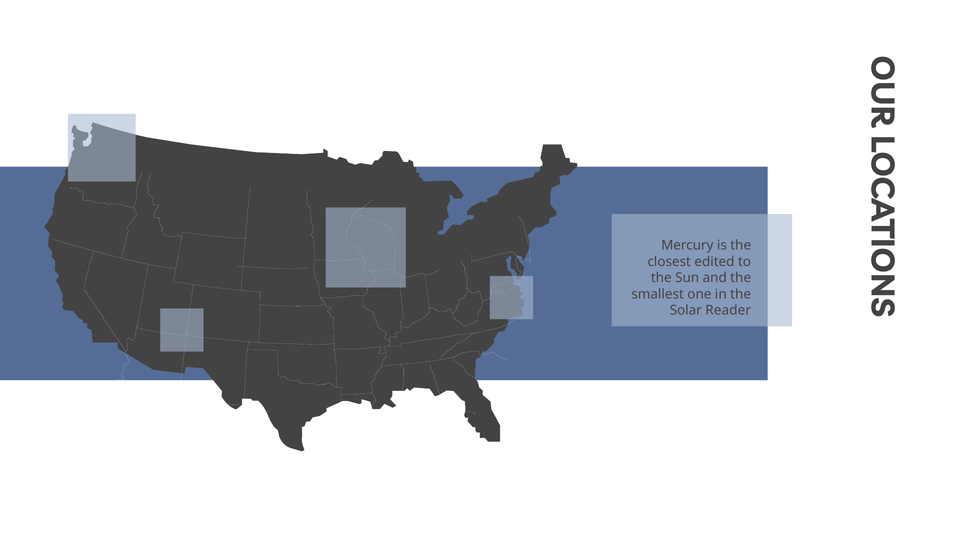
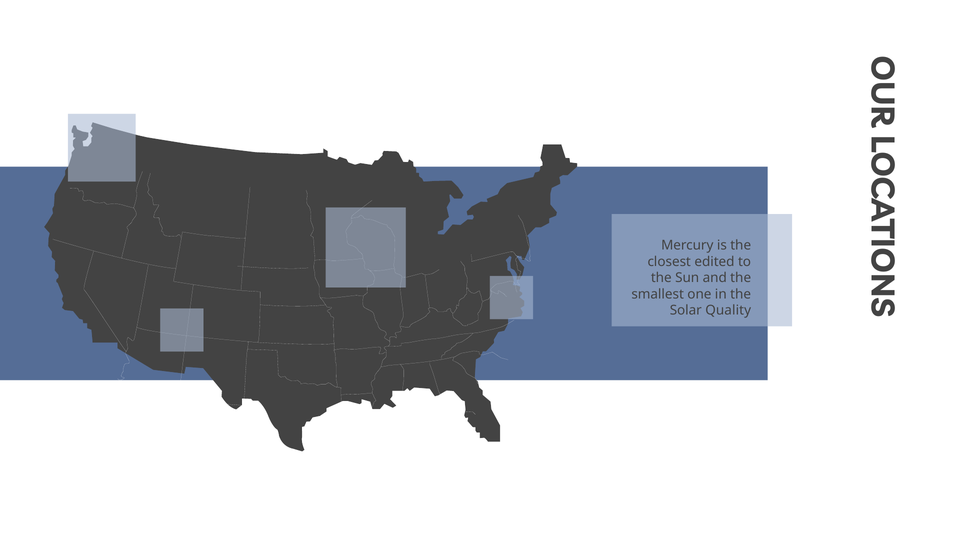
Reader: Reader -> Quality (728, 310)
